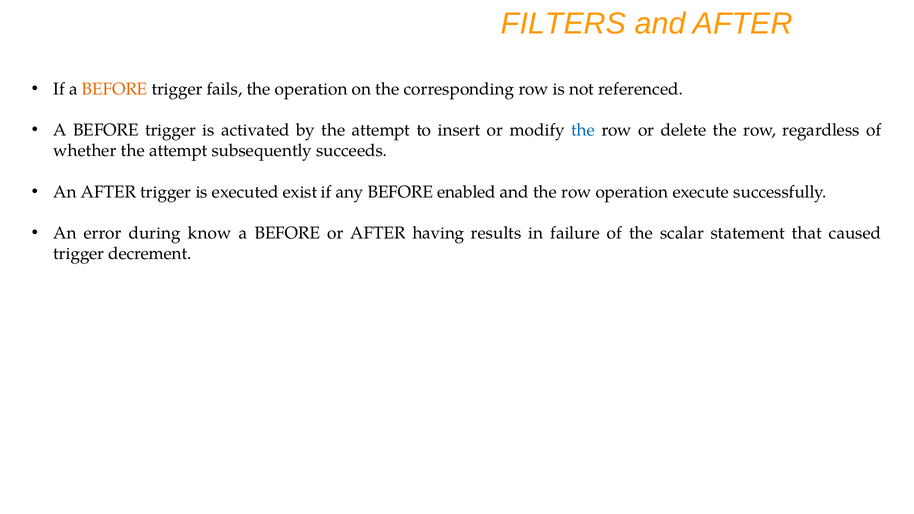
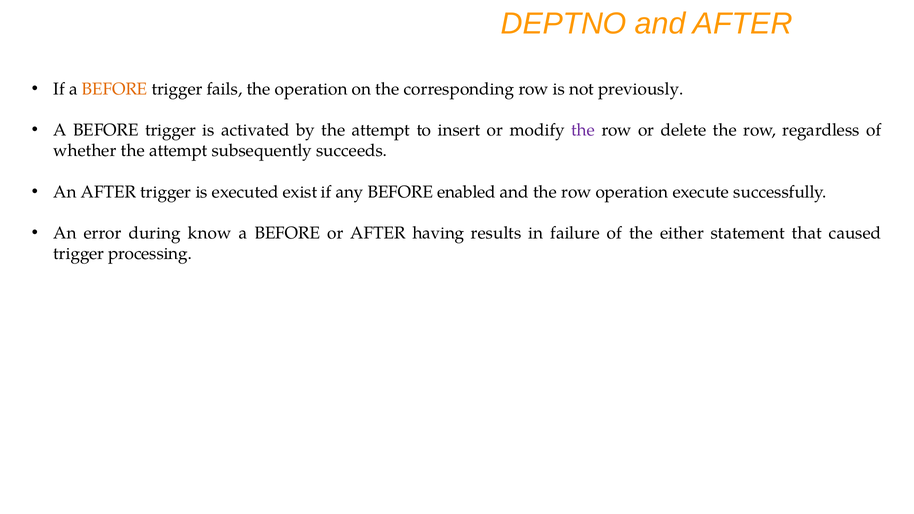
FILTERS: FILTERS -> DEPTNO (564, 24)
referenced: referenced -> previously (641, 89)
the colour: blue -> purple (583, 130)
scalar: scalar -> either (682, 233)
decrement: decrement -> processing (150, 254)
